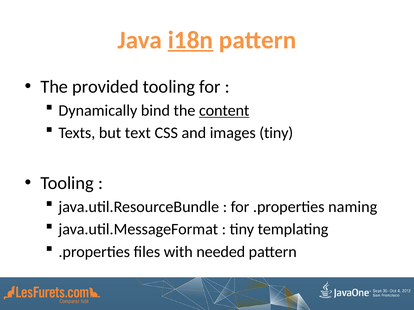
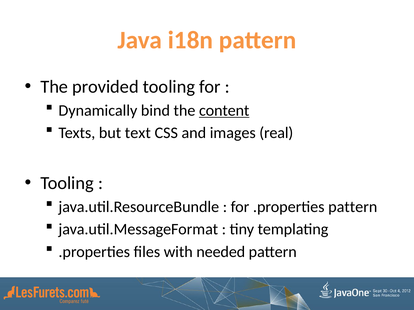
i18n underline: present -> none (190, 40)
images tiny: tiny -> real (276, 133)
.properties naming: naming -> pattern (353, 207)
